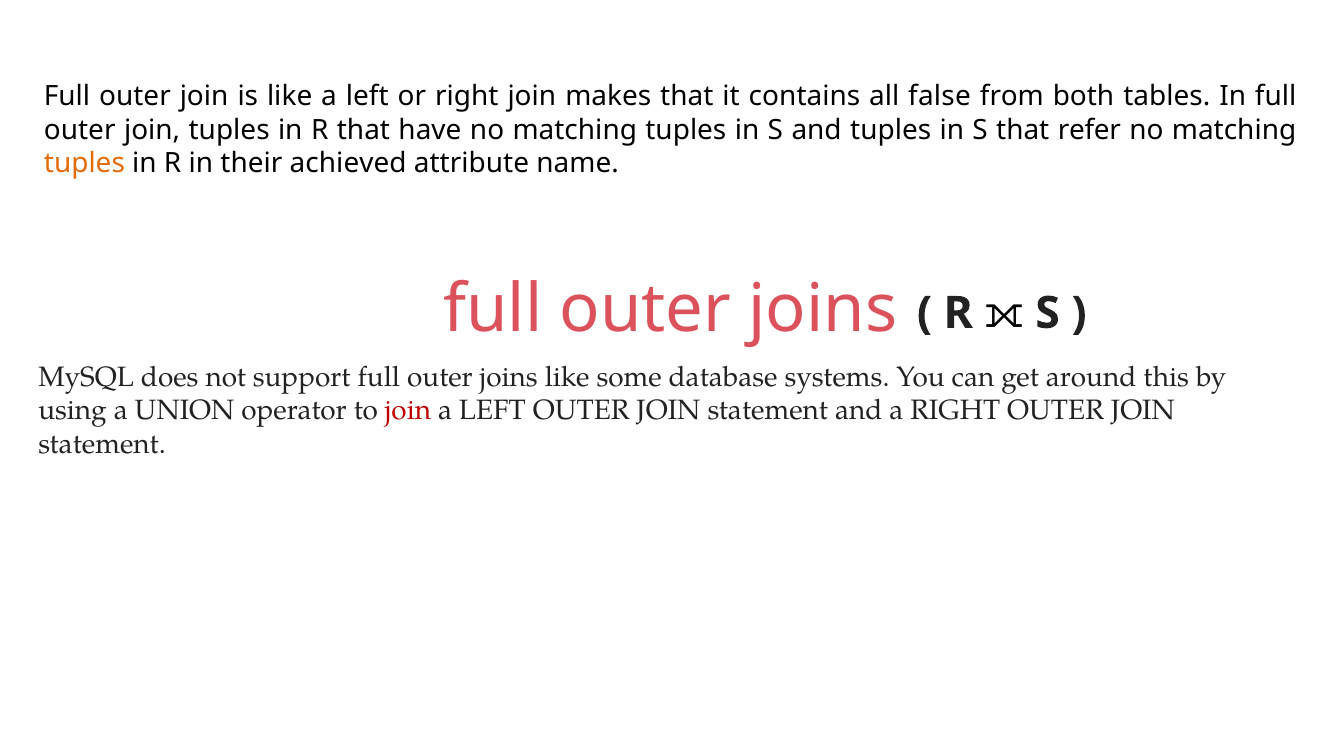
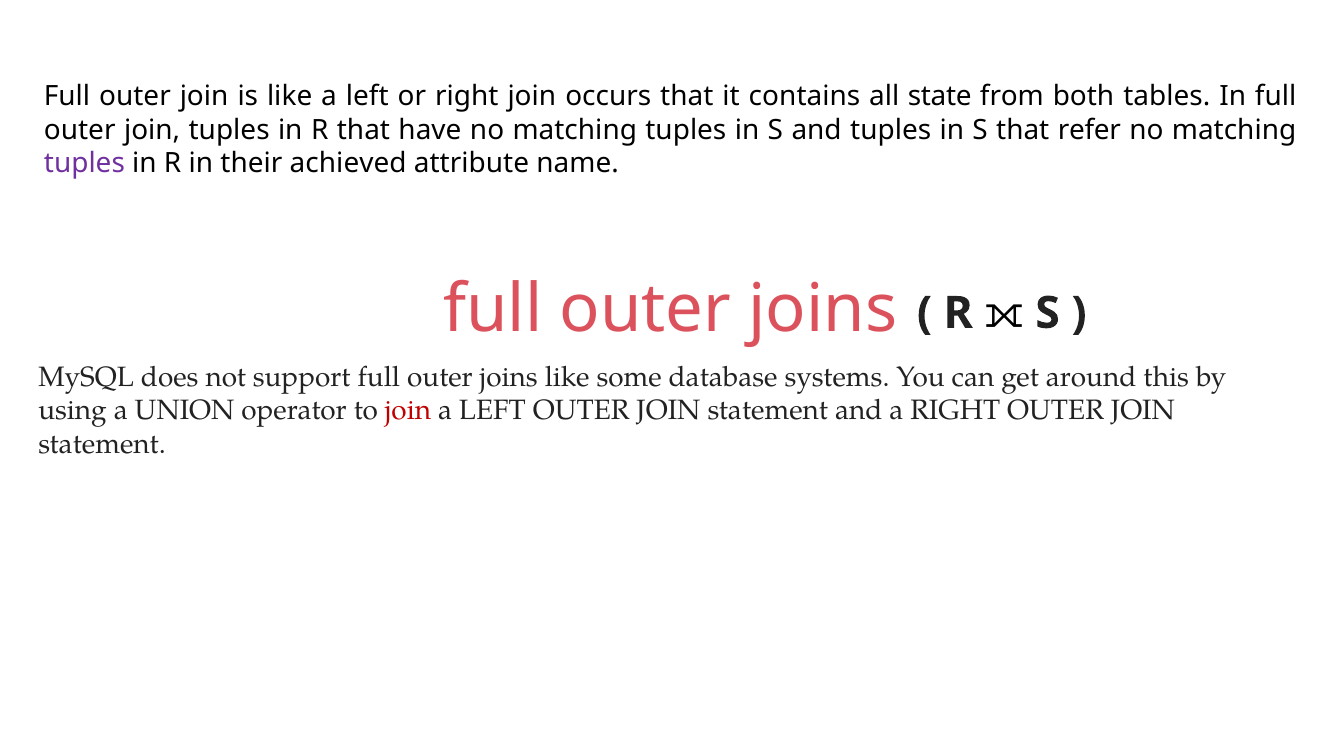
makes: makes -> occurs (608, 97)
false: false -> state (940, 97)
tuples colour: orange -> purple (84, 164)
